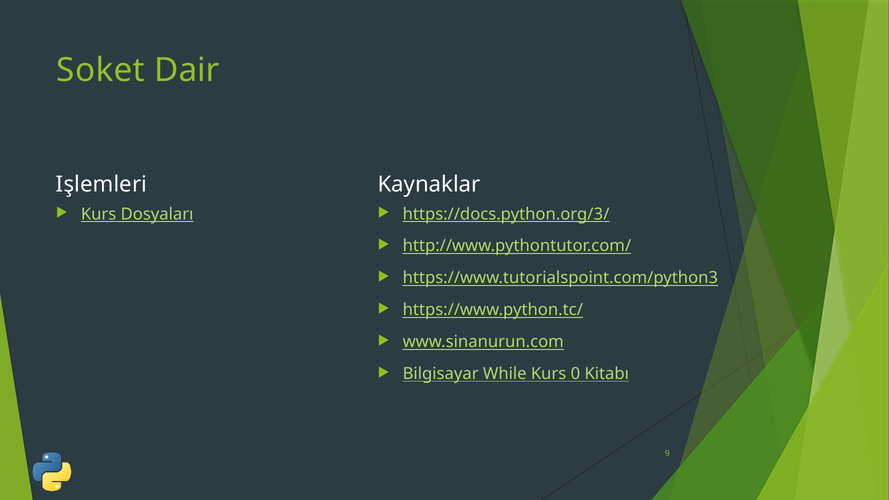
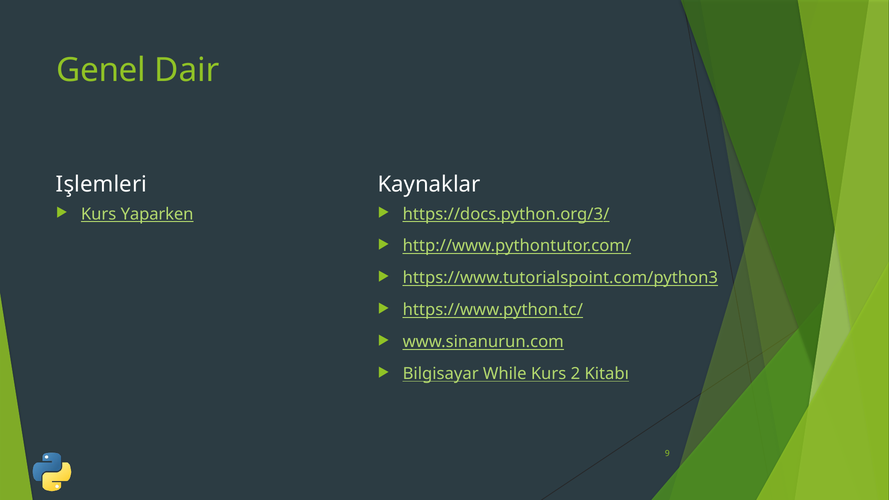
Soket: Soket -> Genel (101, 70)
Dosyaları: Dosyaları -> Yaparken (157, 214)
0: 0 -> 2 (575, 374)
